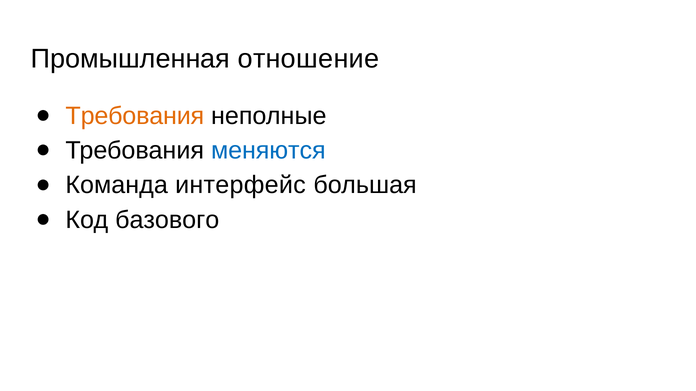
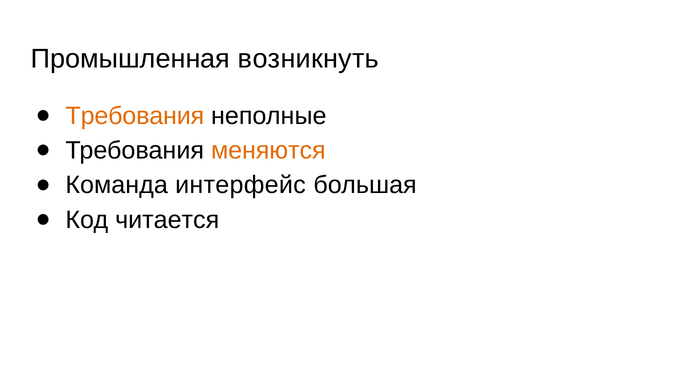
отношение: отношение -> возникнуть (308, 59)
меняются colour: blue -> orange (268, 151)
базового: базового -> читается (167, 220)
